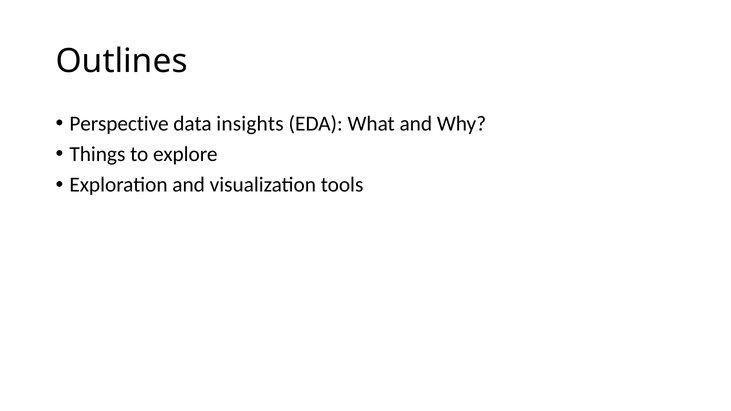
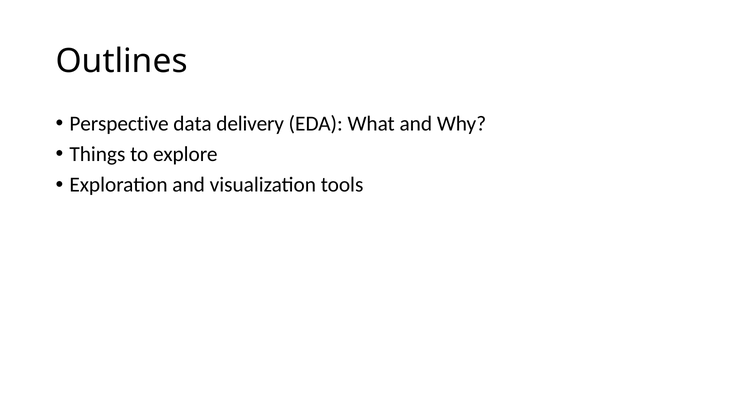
insights: insights -> delivery (250, 124)
